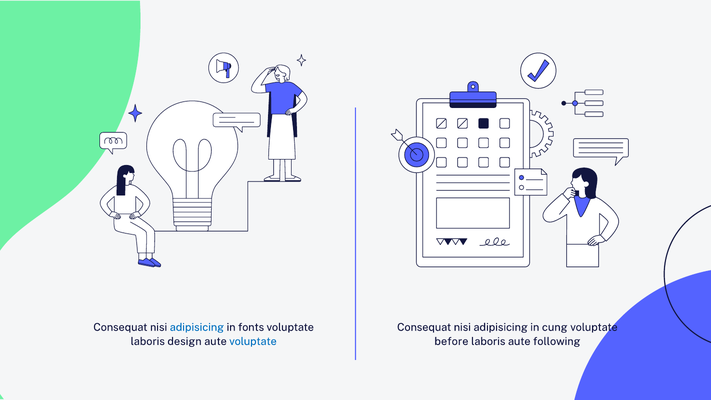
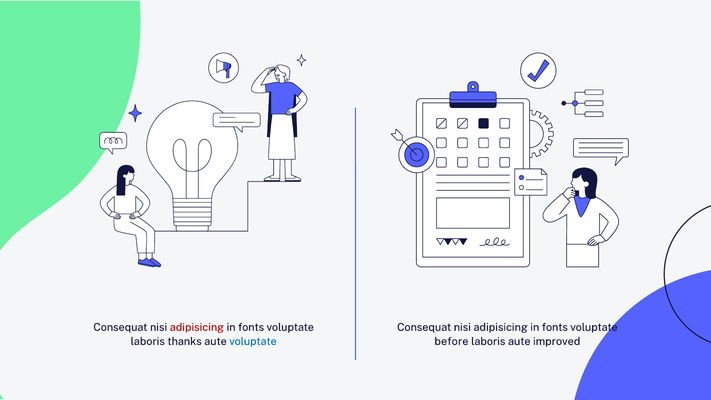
adipisicing colour: blue -> red (197, 327)
cung: cung -> fonts (555, 327)
design: design -> thanks (185, 341)
following: following -> improved (557, 341)
